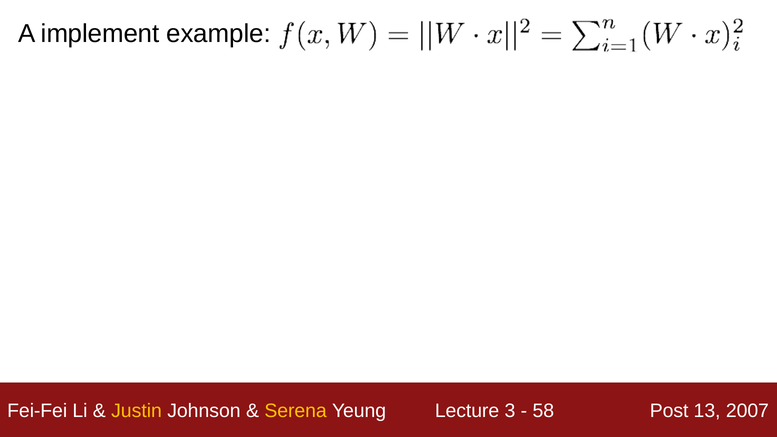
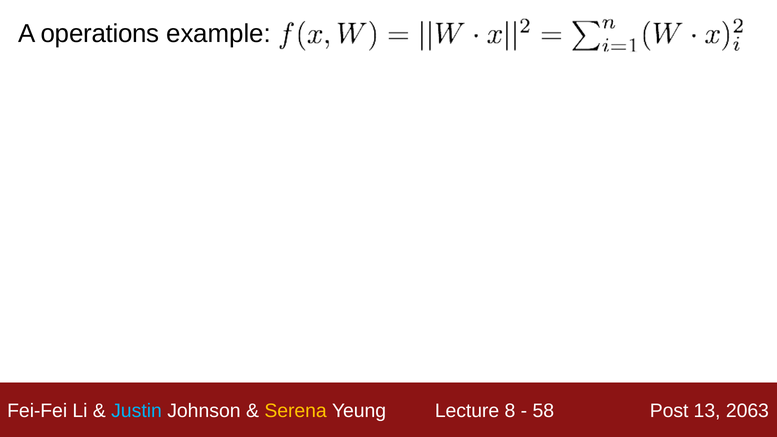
implement: implement -> operations (100, 34)
Justin colour: yellow -> light blue (137, 411)
3: 3 -> 8 (510, 411)
2007: 2007 -> 2063 (747, 411)
